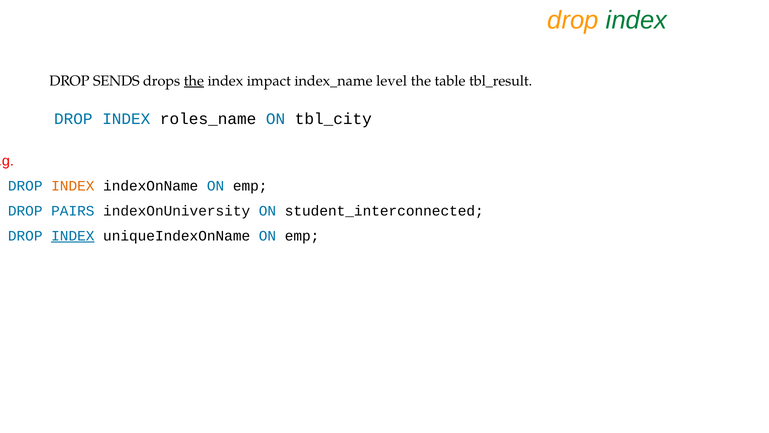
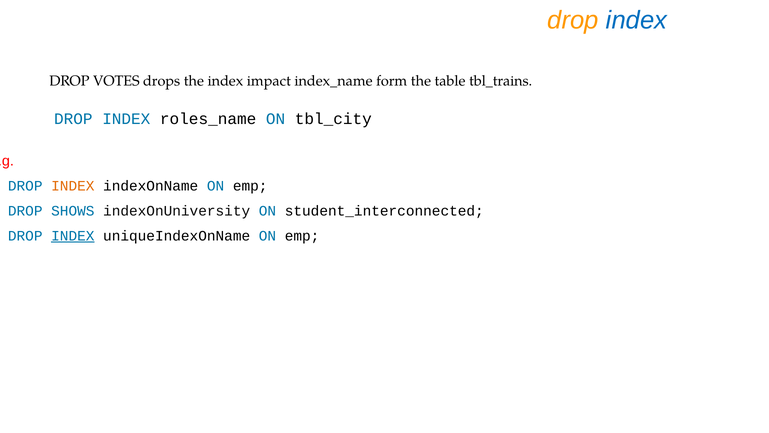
index colour: green -> blue (636, 20)
SENDS: SENDS -> VOTES (116, 81)
the underline: present -> none (194, 81)
level: level -> form (392, 81)
tbl_result: tbl_result -> tbl_trains (501, 81)
PAIRS: PAIRS -> SHOWS (73, 211)
